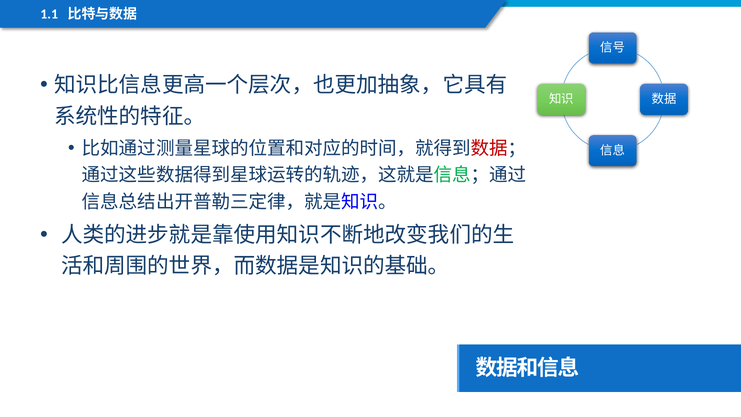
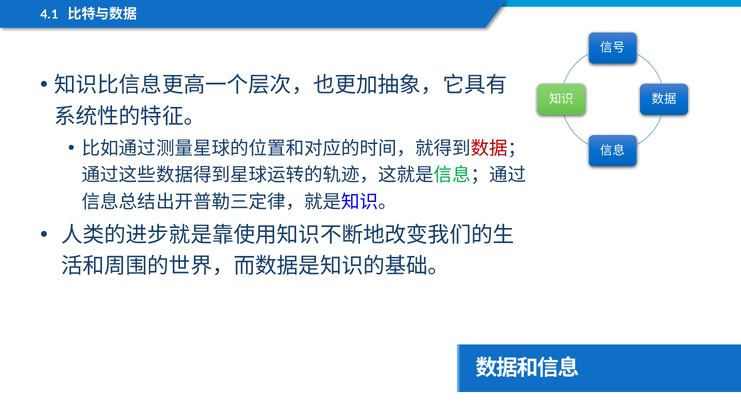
1.1: 1.1 -> 4.1 (49, 14)
